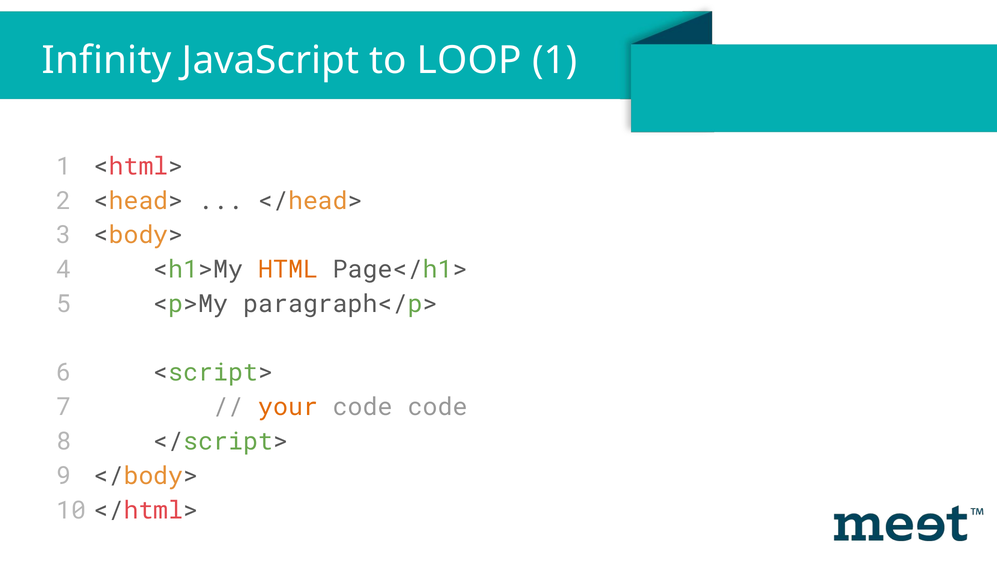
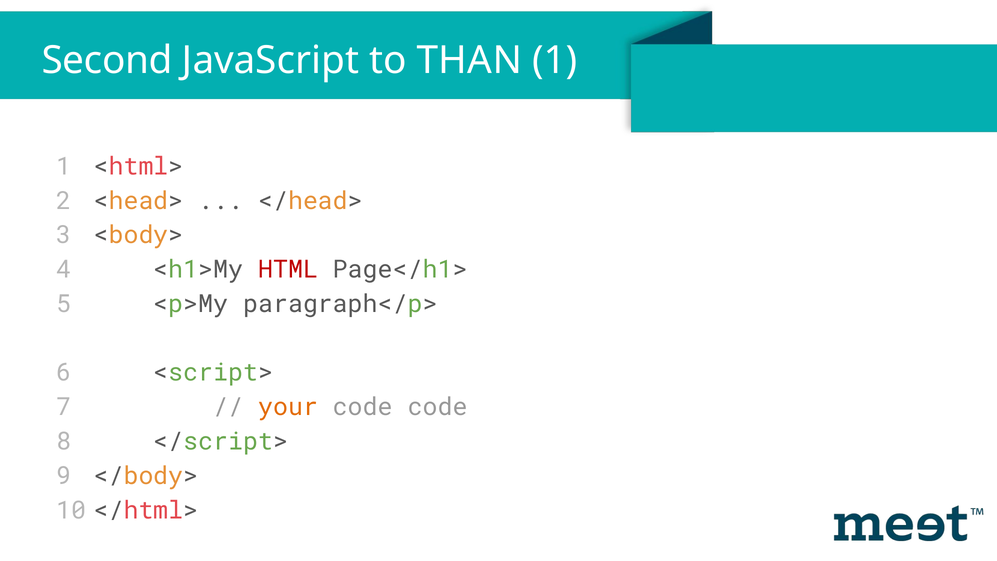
Infinity: Infinity -> Second (107, 60)
LOOP: LOOP -> THAN (469, 60)
HTML colour: orange -> red (288, 269)
